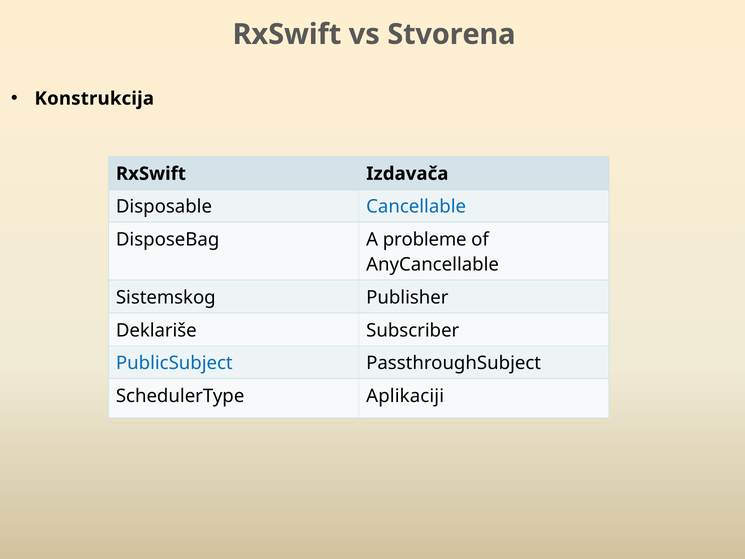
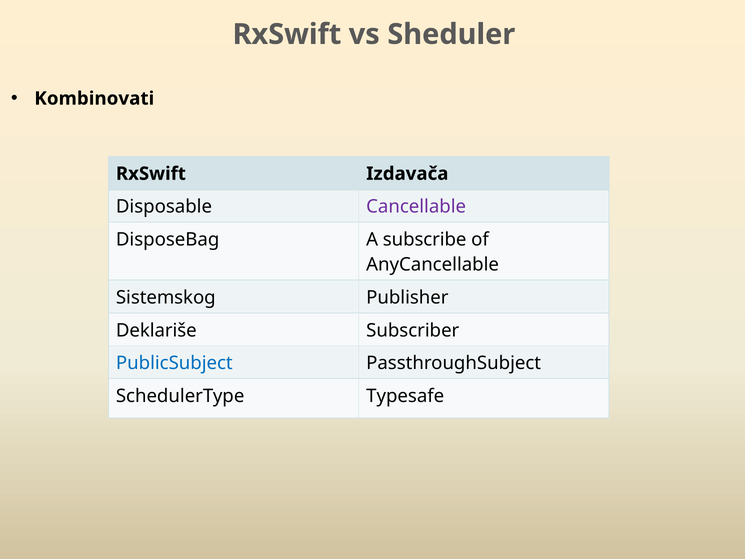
Stvorena: Stvorena -> Sheduler (451, 34)
Konstrukcija: Konstrukcija -> Kombinovati (94, 98)
Cancellable colour: blue -> purple (416, 206)
probleme: probleme -> subscribe (425, 239)
Aplikaciji: Aplikaciji -> Typesafe (405, 396)
